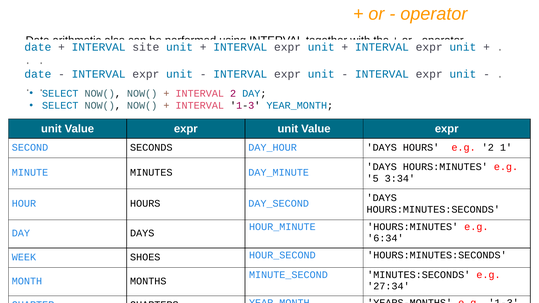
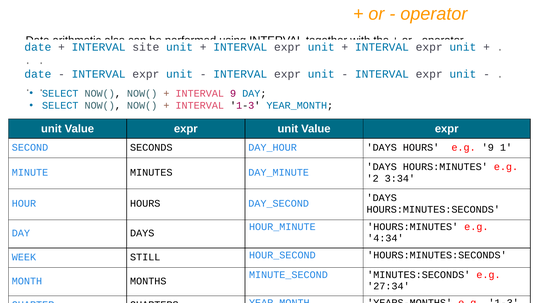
INTERVAL 2: 2 -> 9 (233, 94)
e.g 2: 2 -> 9 (488, 147)
5: 5 -> 2 (373, 178)
6:34: 6:34 -> 4:34 (385, 238)
SHOES: SHOES -> STILL (145, 257)
